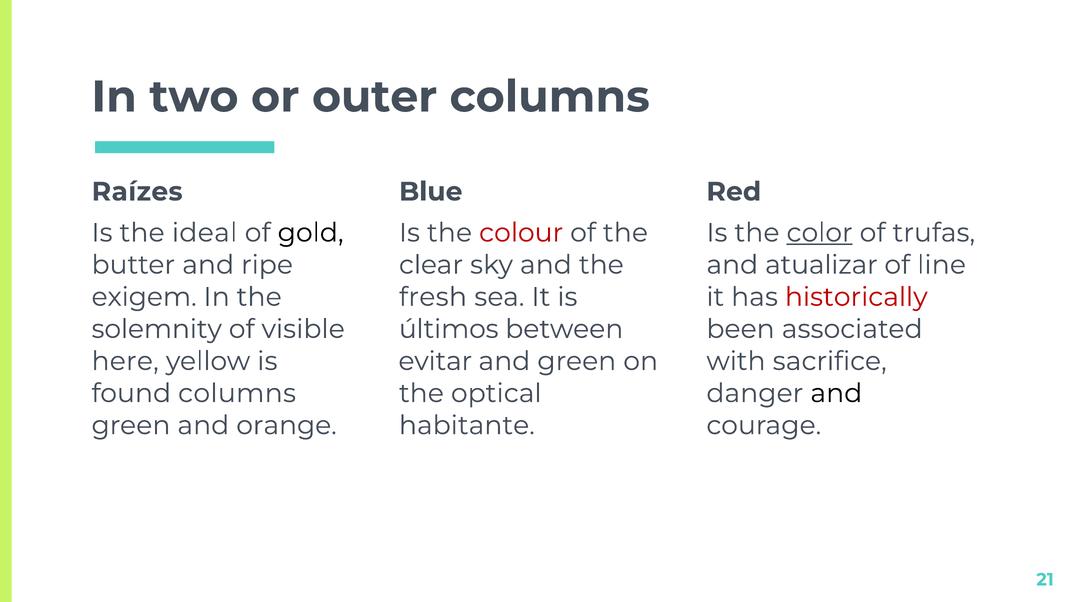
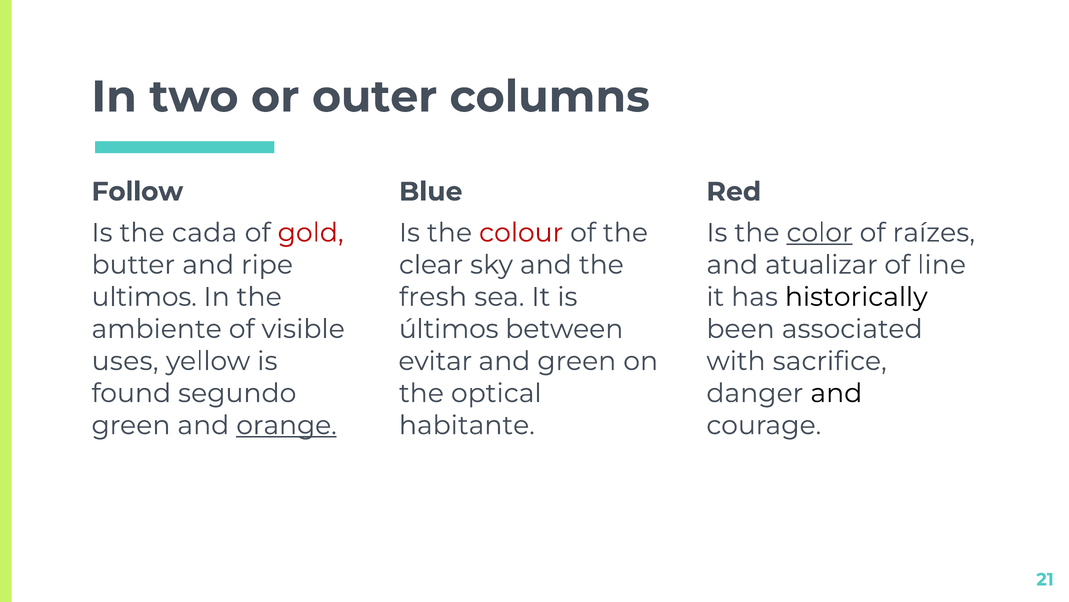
Raízes: Raízes -> Follow (137, 192)
ideal: ideal -> cada (205, 233)
gold colour: black -> red (311, 233)
trufas: trufas -> raízes (934, 233)
exigem: exigem -> ultimos (144, 297)
historically colour: red -> black (856, 297)
solemnity: solemnity -> ambiente (157, 329)
here: here -> uses (125, 361)
found columns: columns -> segundo (237, 393)
orange underline: none -> present (287, 425)
